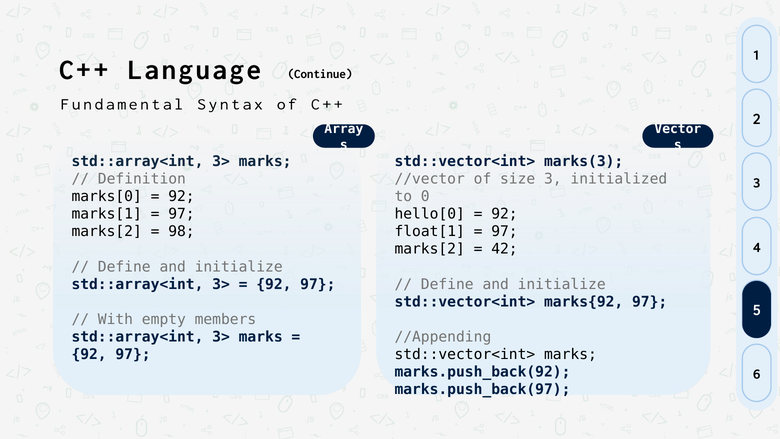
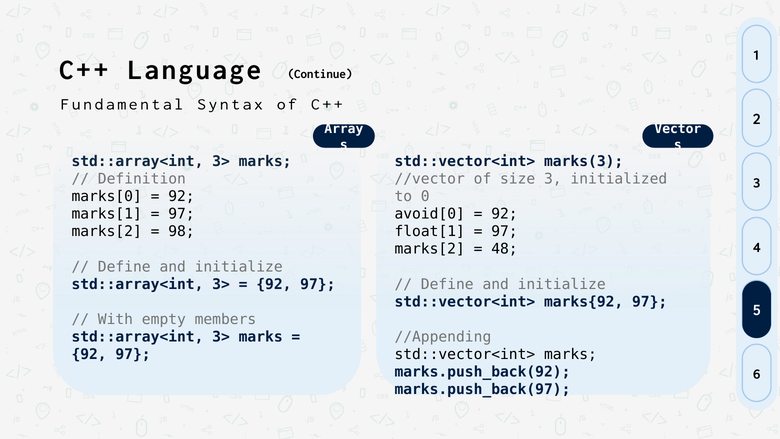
hello[0: hello[0 -> avoid[0 (430, 214)
42: 42 -> 48 (504, 249)
